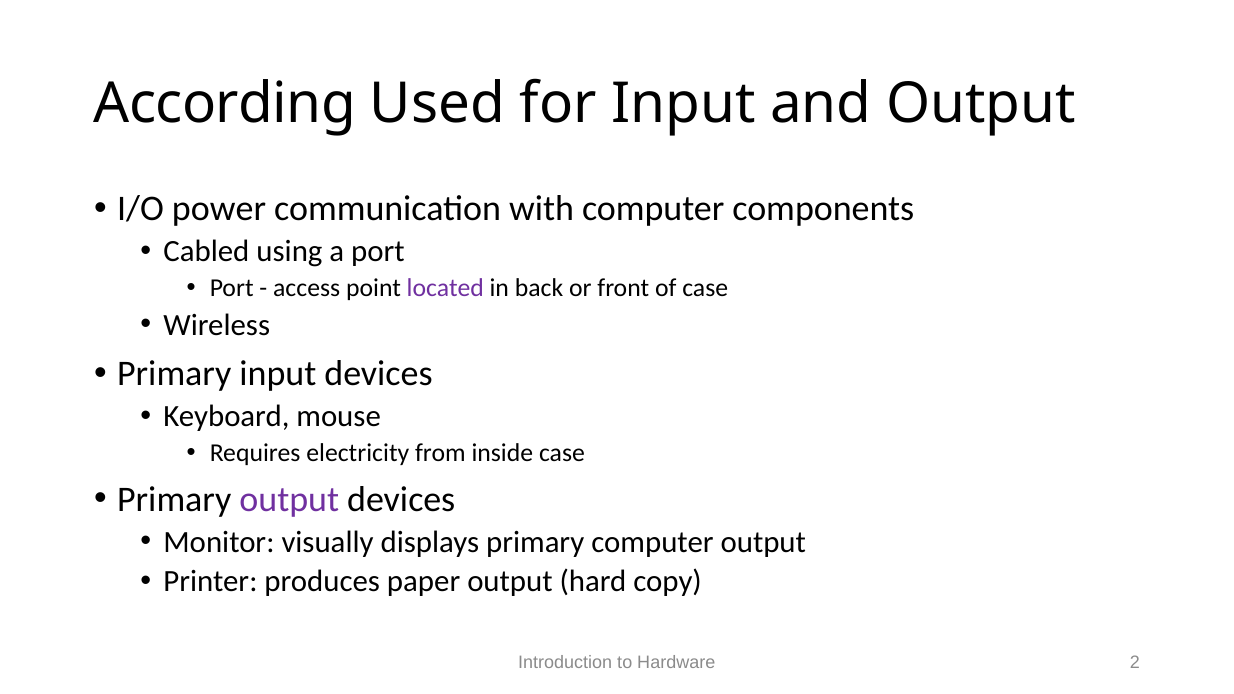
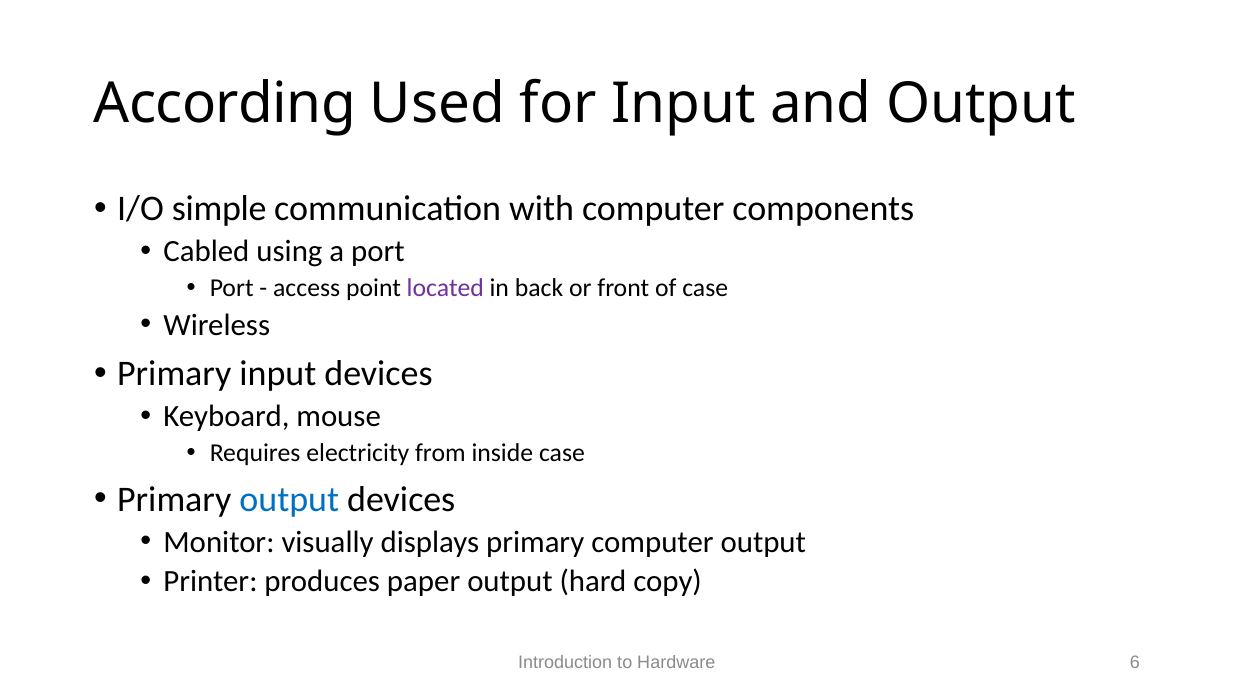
power: power -> simple (219, 209)
output colour: purple -> blue (289, 499)
2: 2 -> 6 (1135, 663)
